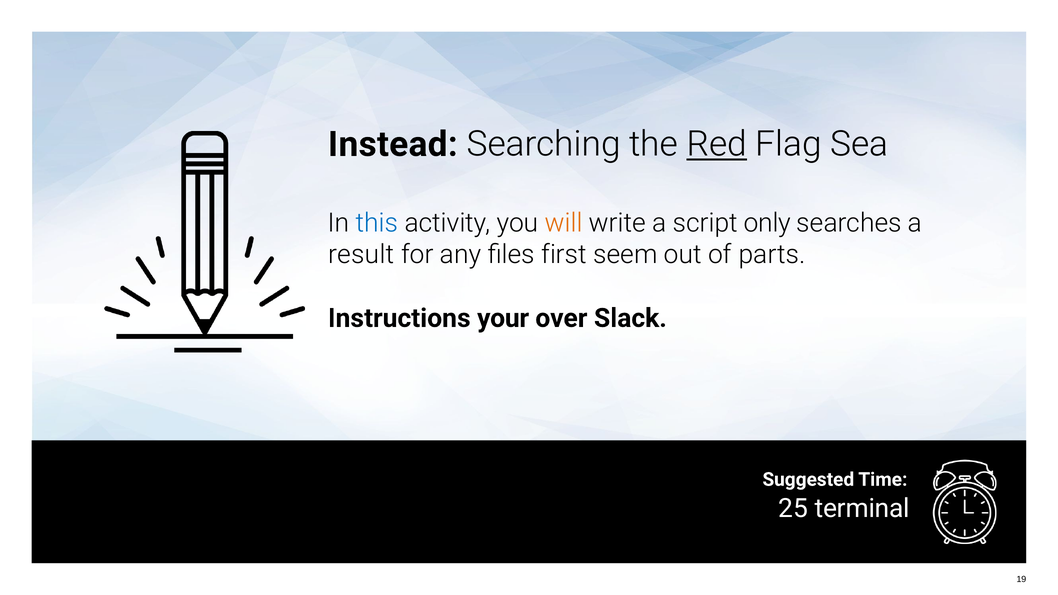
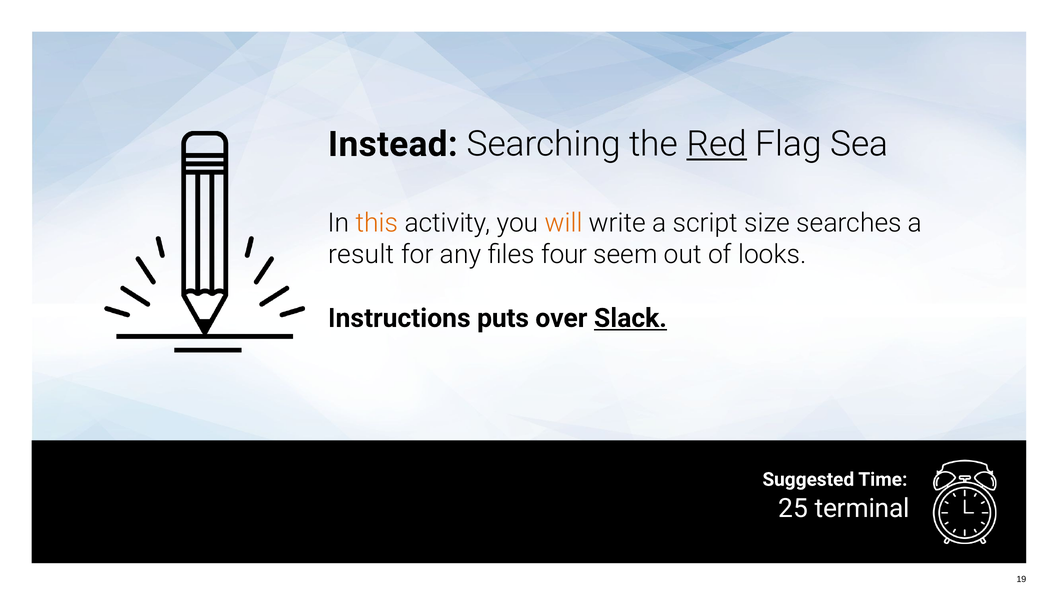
this colour: blue -> orange (377, 223)
only: only -> size (767, 223)
first: first -> four (564, 255)
parts: parts -> looks (772, 255)
your: your -> puts (503, 318)
Slack underline: none -> present (630, 318)
